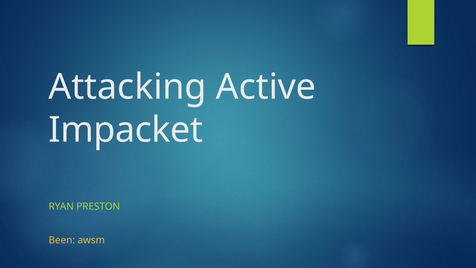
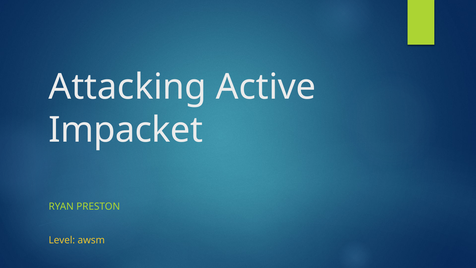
Been: Been -> Level (62, 240)
